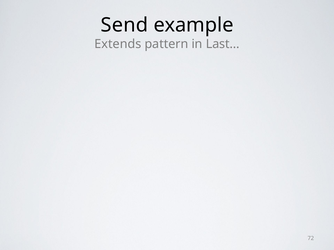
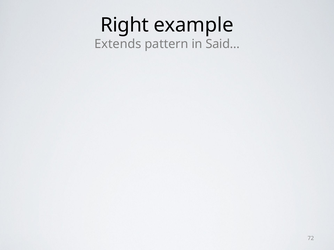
Send: Send -> Right (125, 25)
Last…: Last… -> Said… (223, 44)
